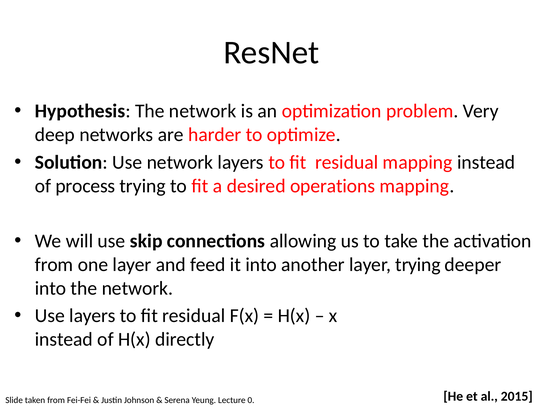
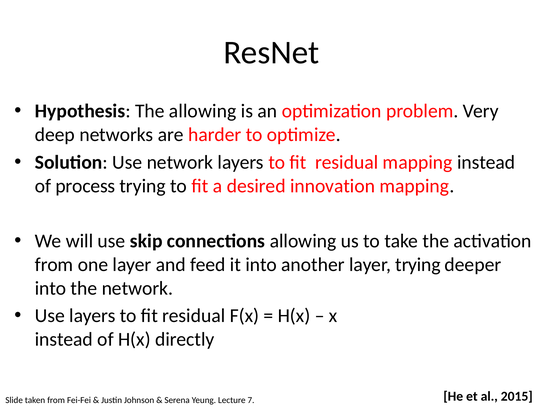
Hypothesis The network: network -> allowing (203, 111)
operations: operations -> innovation (333, 186)
0: 0 -> 7 (251, 400)
